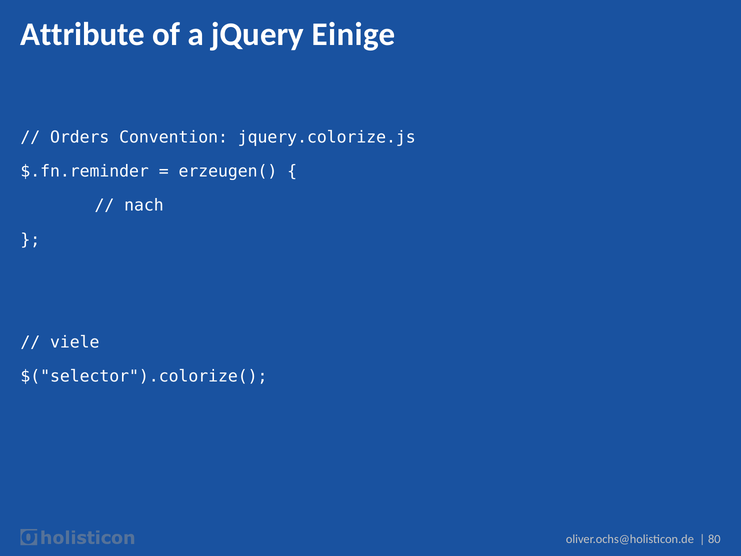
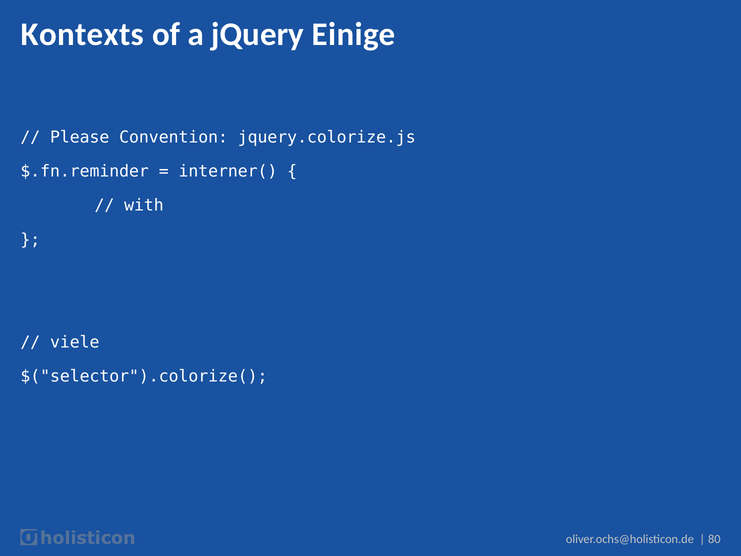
Attribute: Attribute -> Kontexts (82, 34)
Orders: Orders -> Please (80, 137)
erzeugen(: erzeugen( -> interner( (228, 171)
nach: nach -> with (144, 205)
